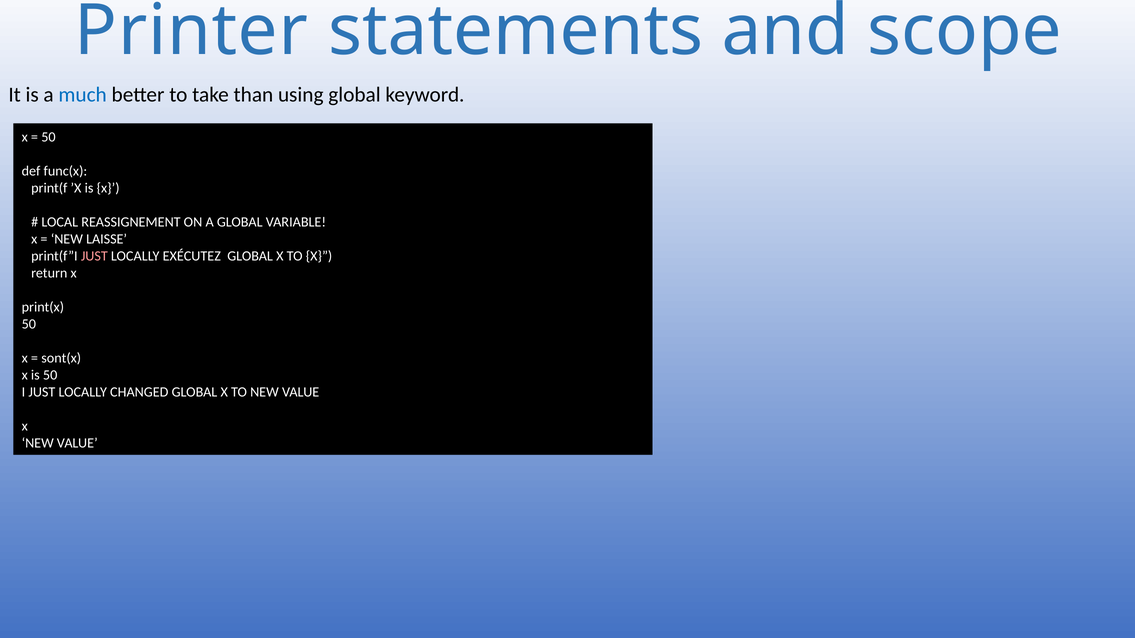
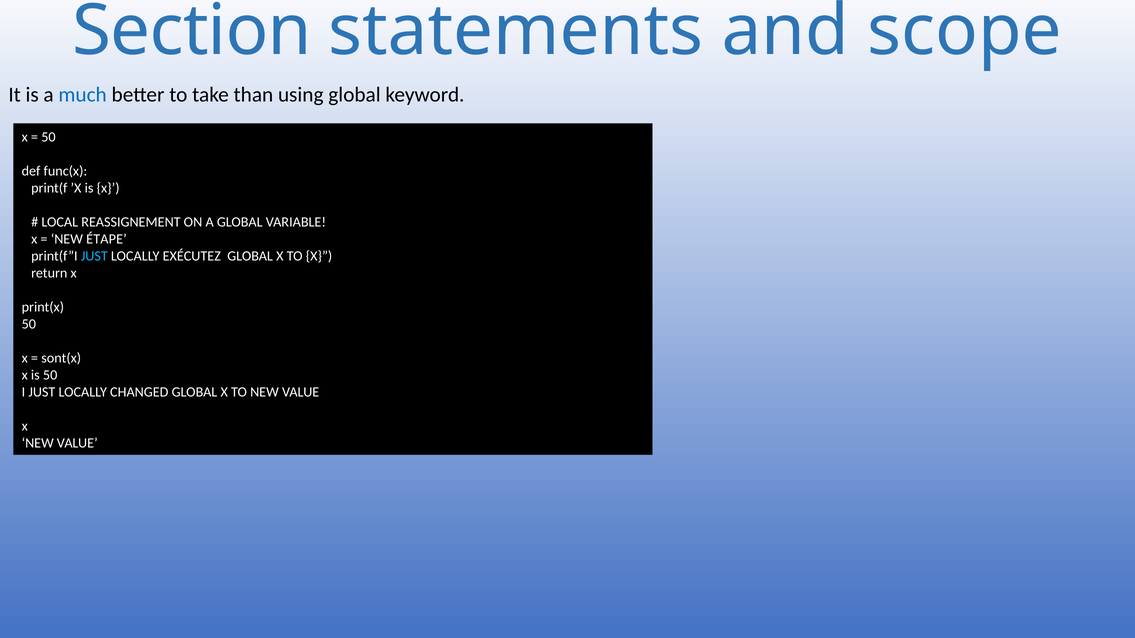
Printer: Printer -> Section (192, 31)
LAISSE: LAISSE -> ÉTAPE (106, 239)
JUST colour: pink -> light blue (94, 256)
